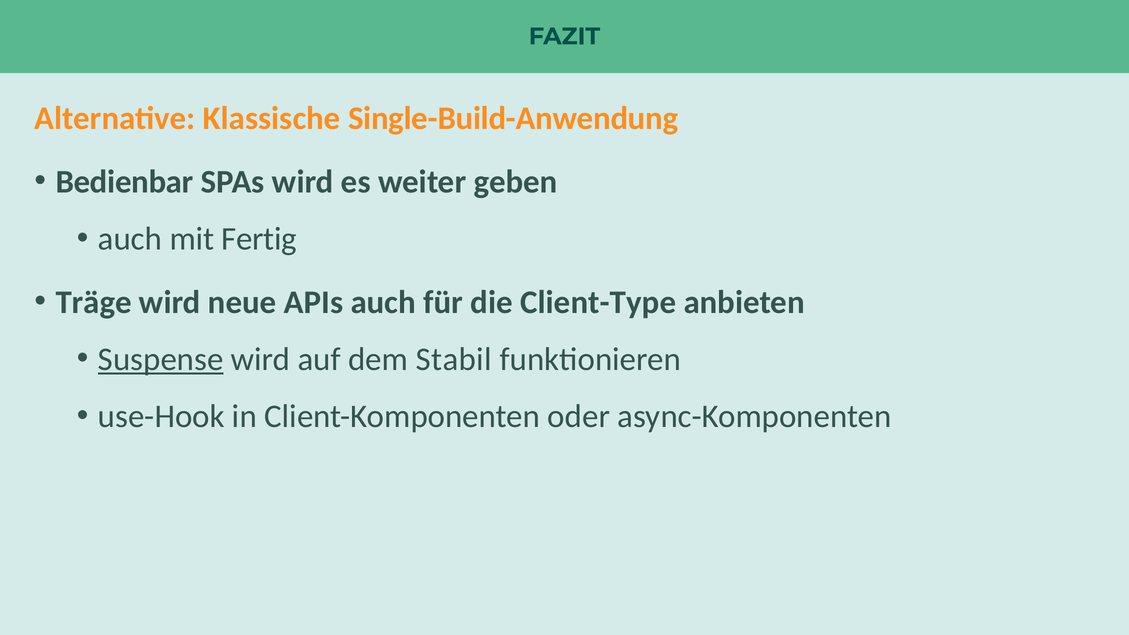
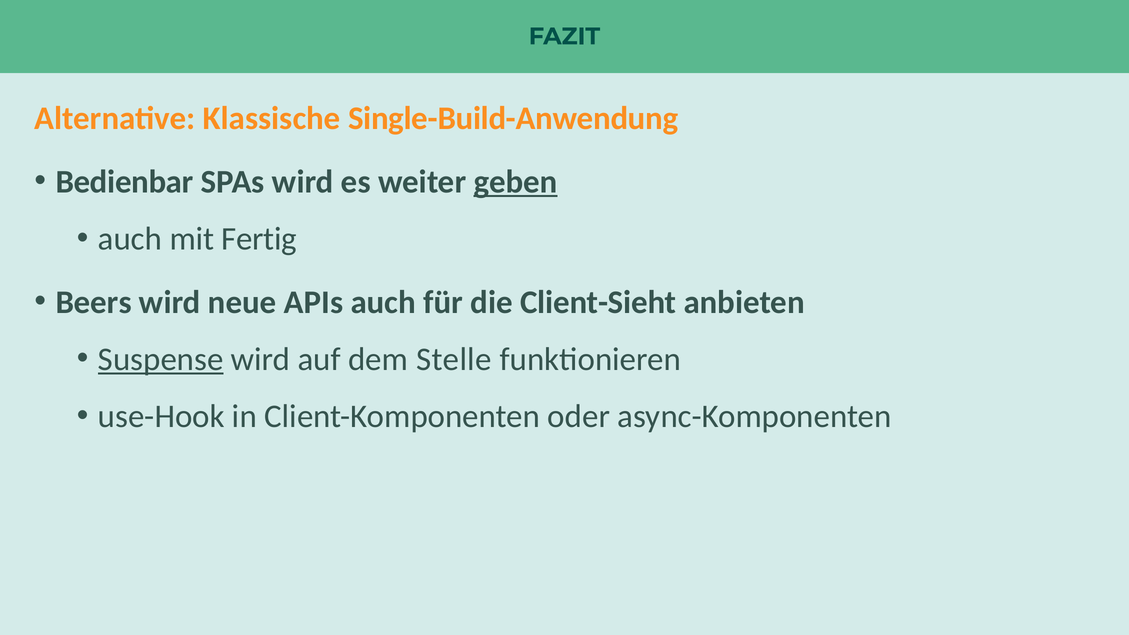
geben underline: none -> present (516, 182)
Träge: Träge -> Beers (94, 302)
Client-Type: Client-Type -> Client-Sieht (598, 302)
Stabil: Stabil -> Stelle (454, 359)
